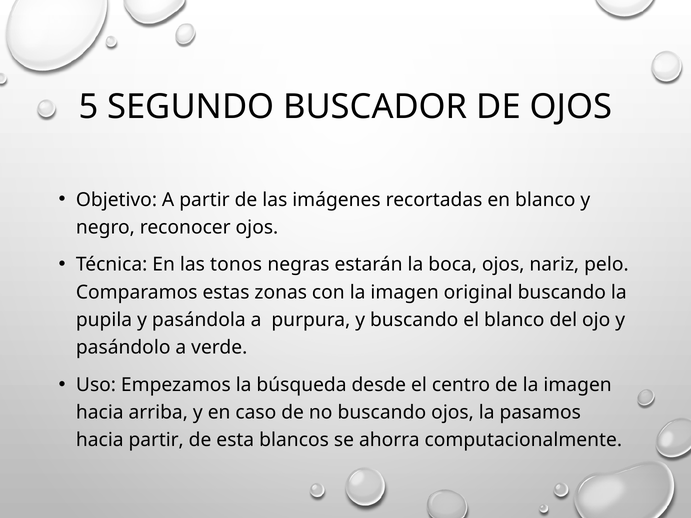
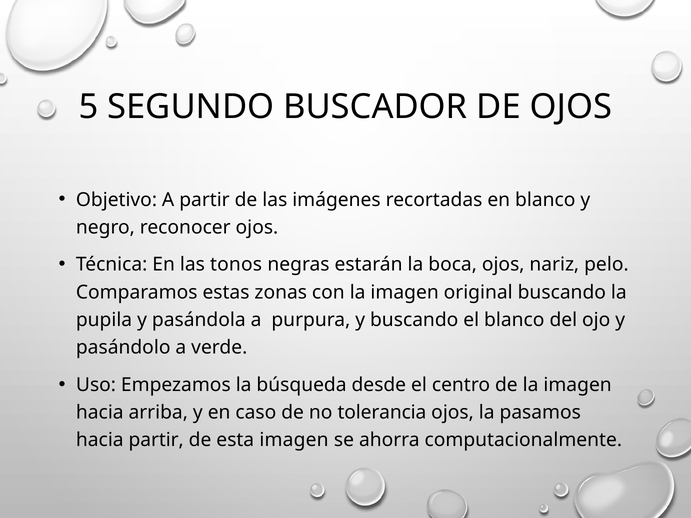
no buscando: buscando -> tolerancia (382, 413)
esta blancos: blancos -> imagen (294, 440)
